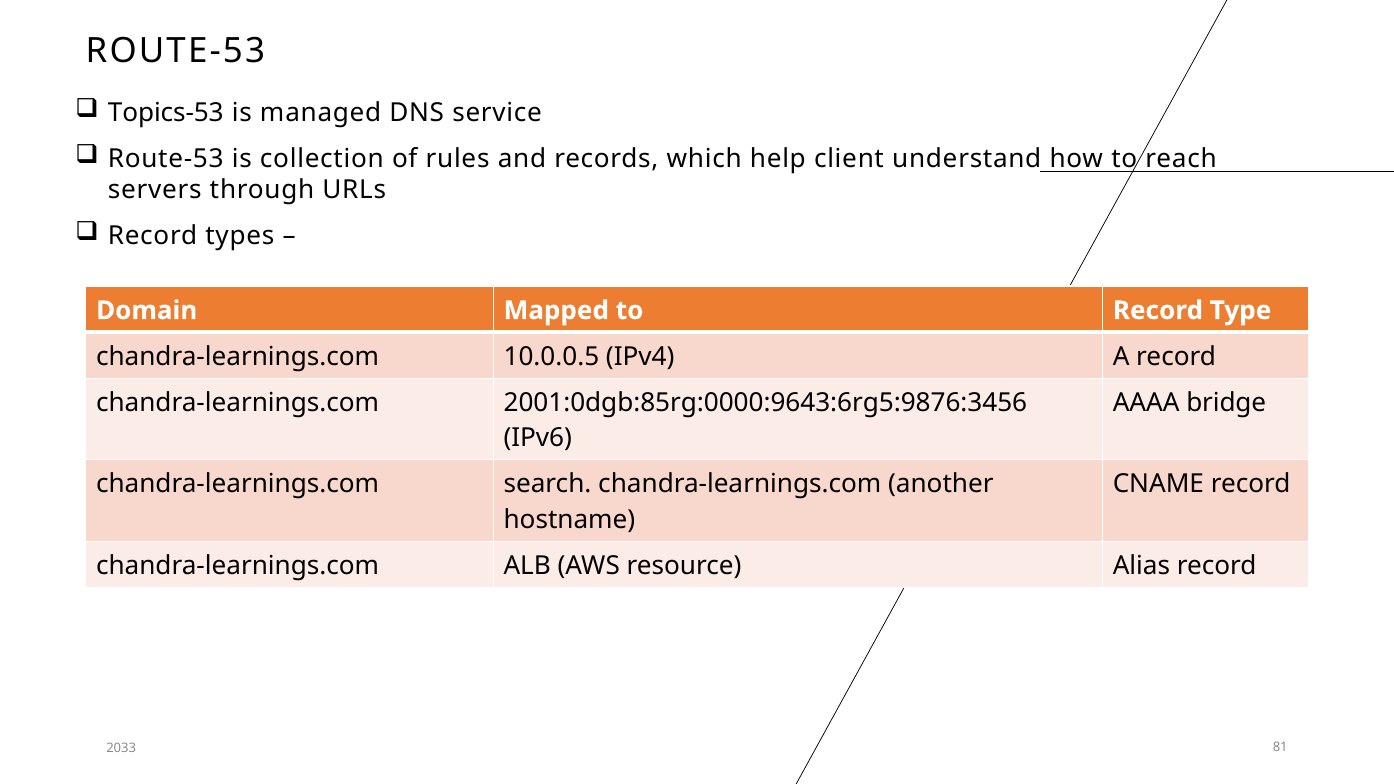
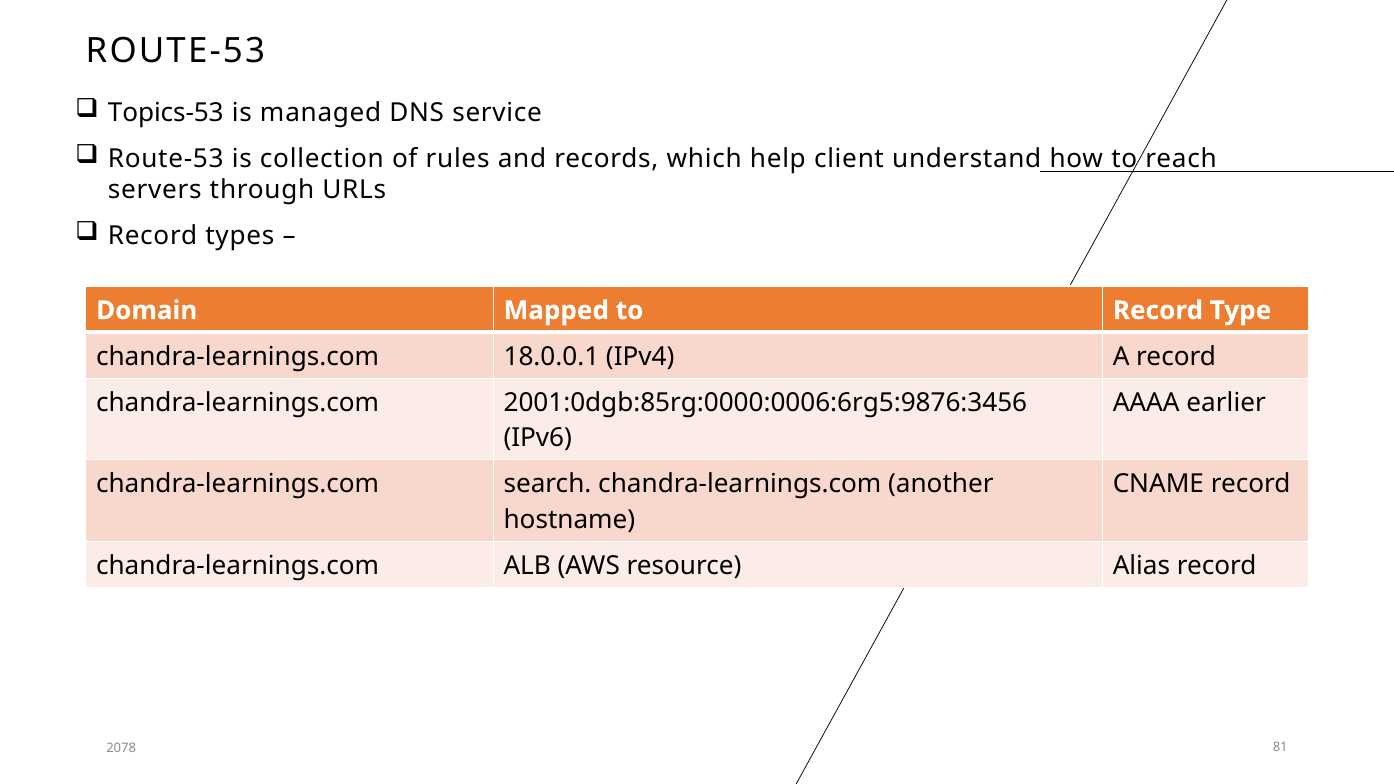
10.0.0.5: 10.0.0.5 -> 18.0.0.1 (551, 357)
2001:0dgb:85rg:0000:9643:6rg5:9876:3456: 2001:0dgb:85rg:0000:9643:6rg5:9876:3456 -> 2001:0dgb:85rg:0000:0006:6rg5:9876:3456 (765, 403)
bridge: bridge -> earlier (1226, 403)
2033: 2033 -> 2078 (121, 749)
